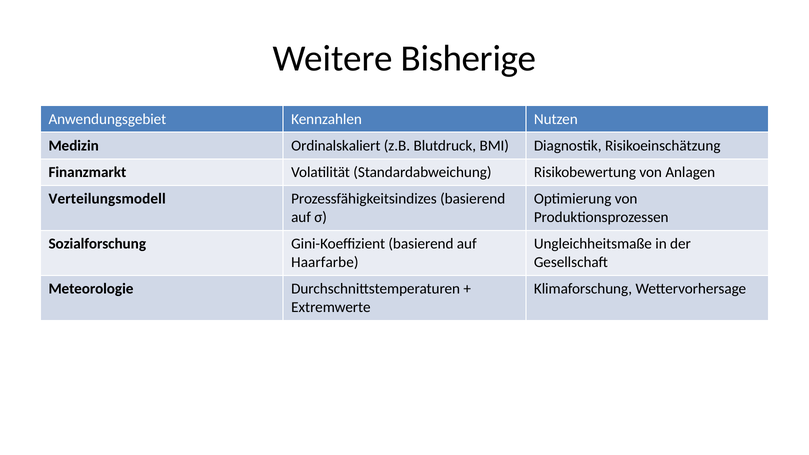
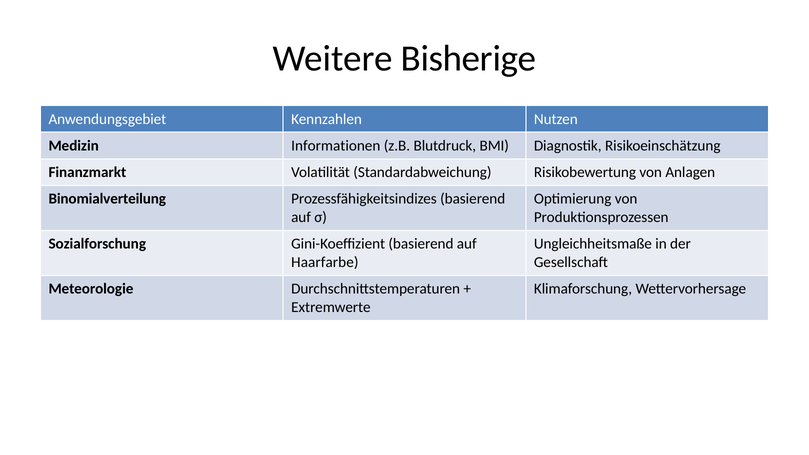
Ordinalskaliert: Ordinalskaliert -> Informationen (336, 146)
Verteilungsmodell: Verteilungsmodell -> Binomialverteilung (107, 199)
